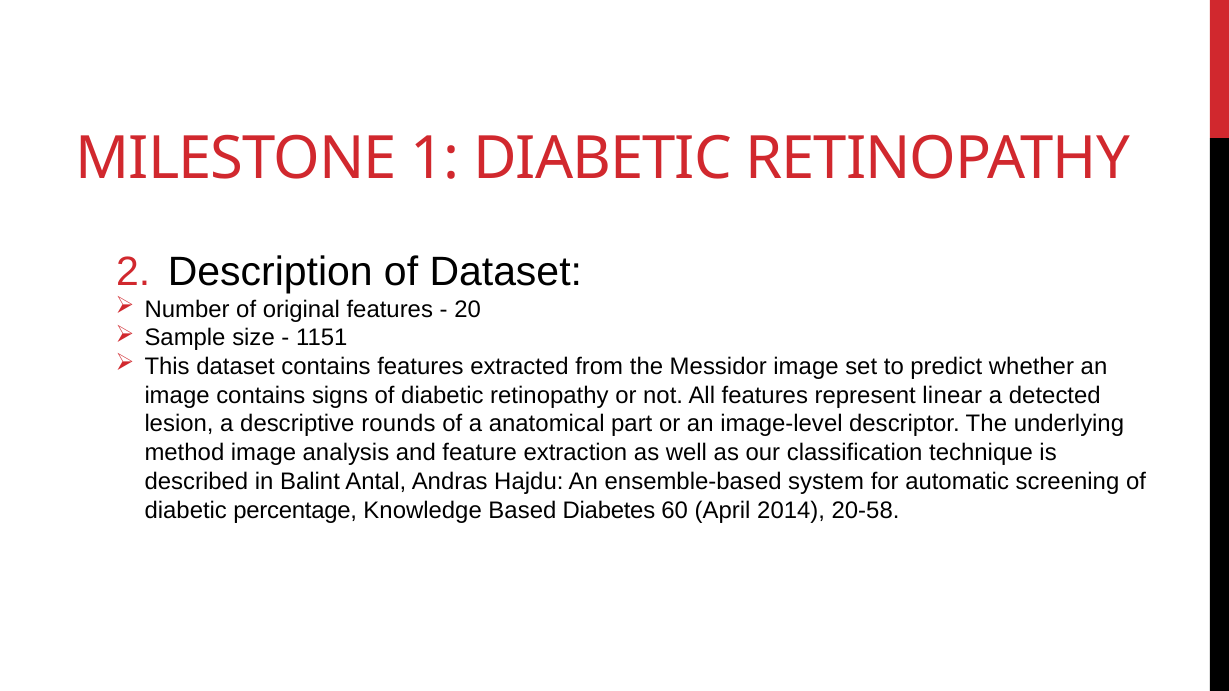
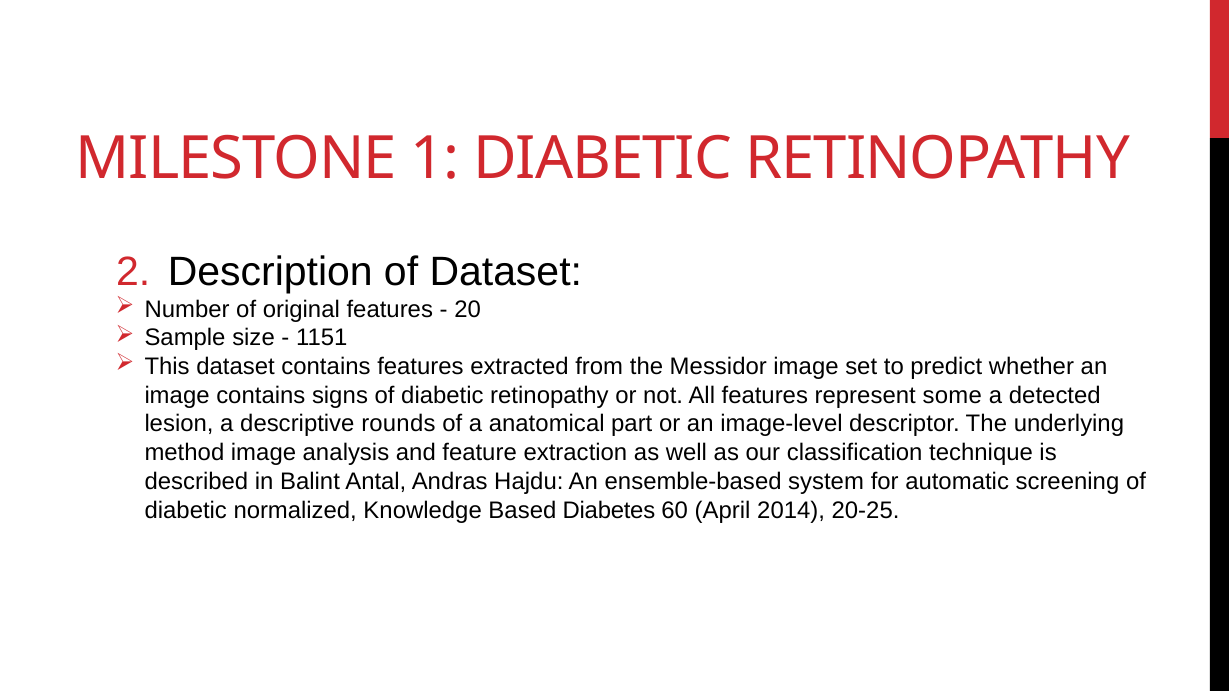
linear: linear -> some (952, 396)
percentage: percentage -> normalized (295, 510)
20-58: 20-58 -> 20-25 (866, 510)
